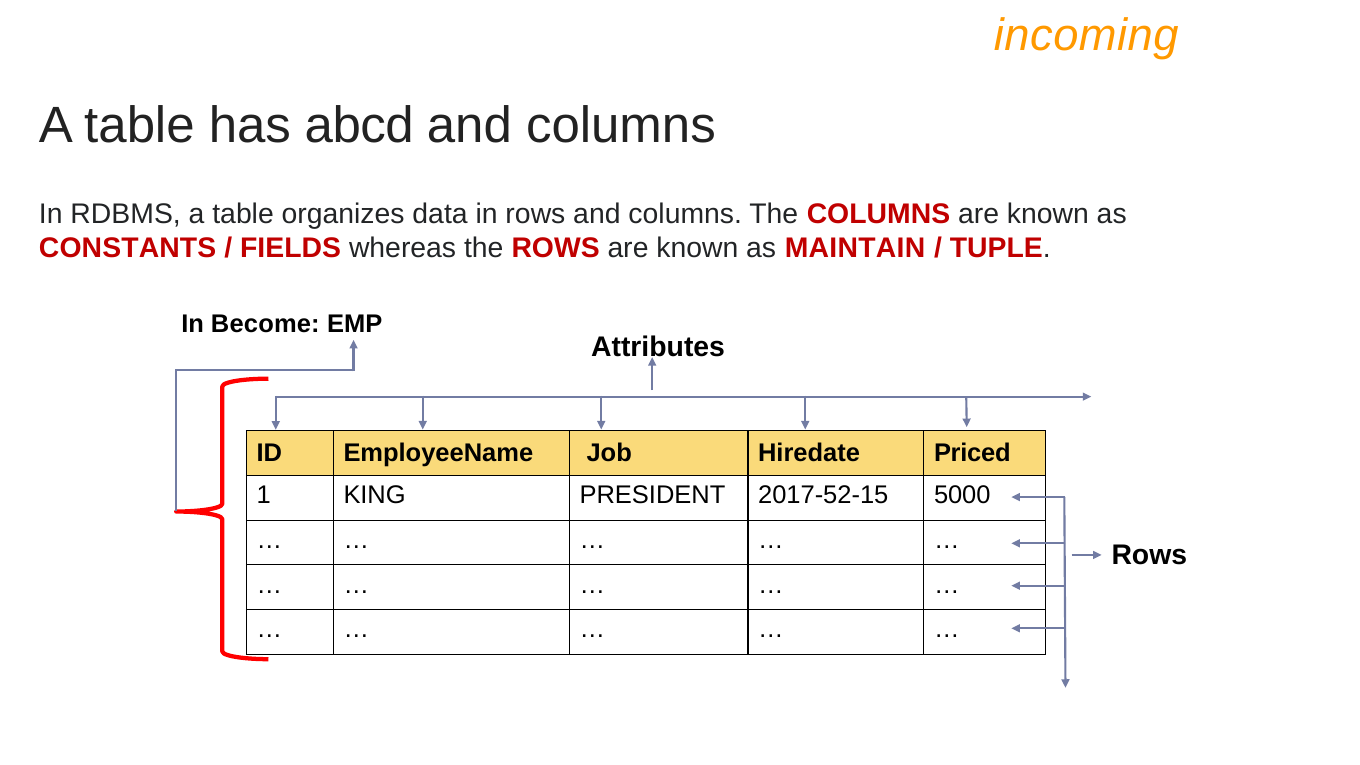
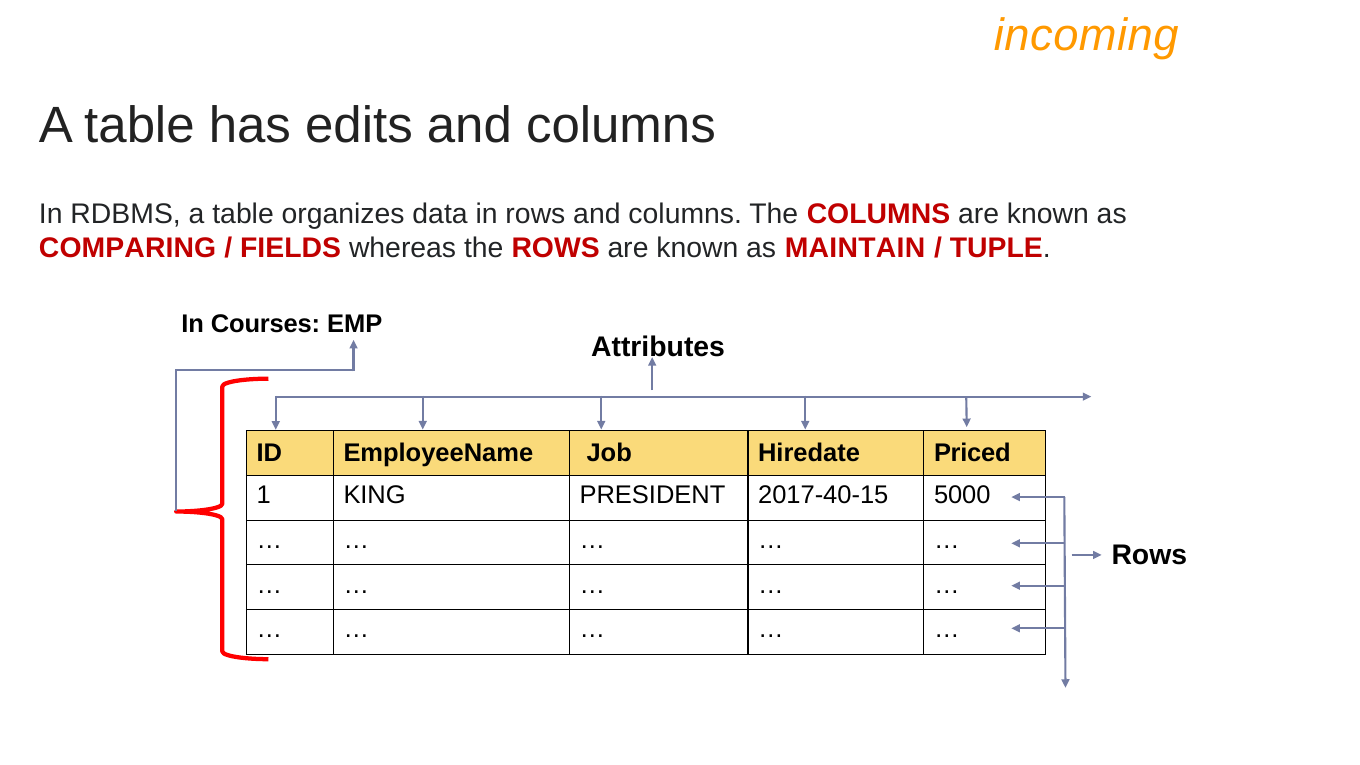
abcd: abcd -> edits (359, 126)
CONSTANTS: CONSTANTS -> COMPARING (128, 248)
Become: Become -> Courses (266, 324)
2017-52-15: 2017-52-15 -> 2017-40-15 (823, 495)
